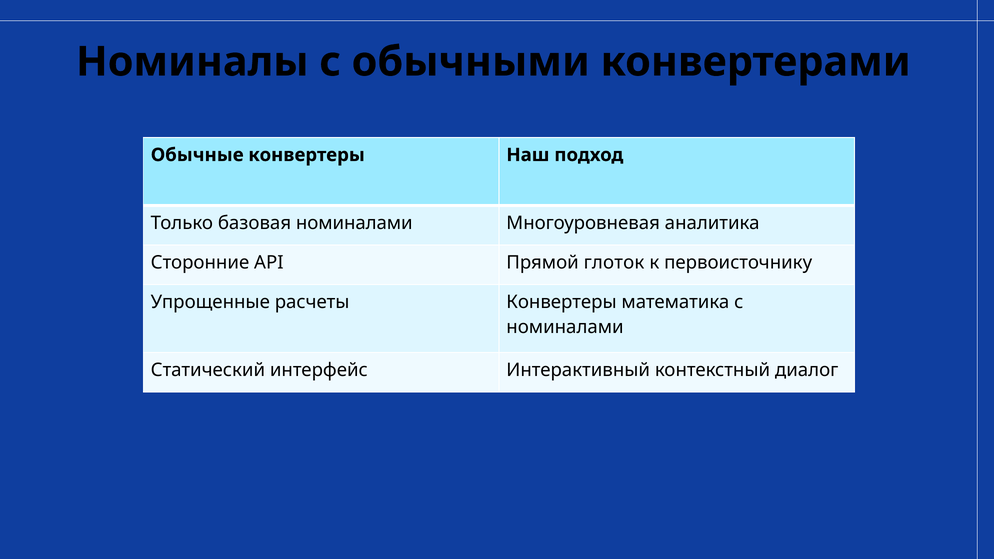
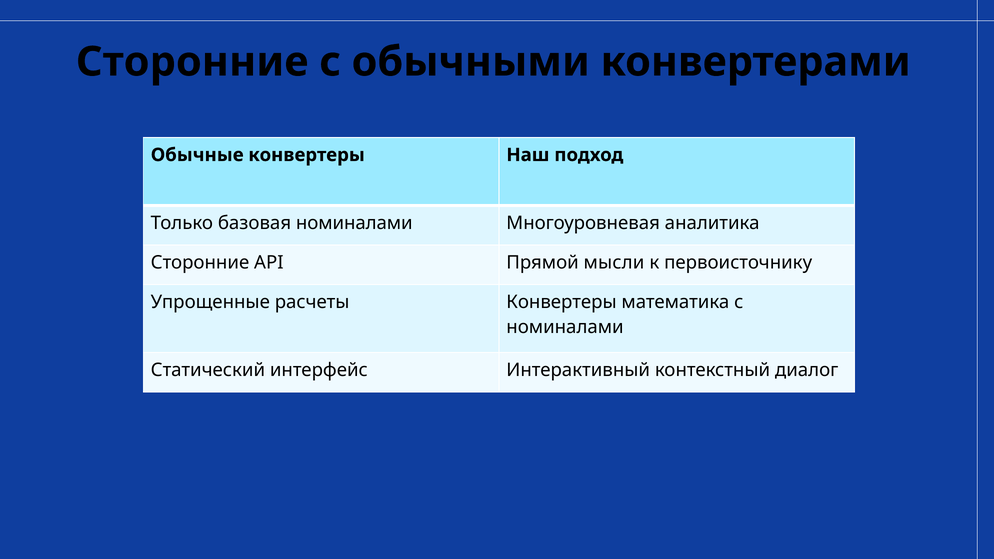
Номиналы: Номиналы -> Сторонние (192, 62)
глоток: глоток -> мысли (614, 263)
